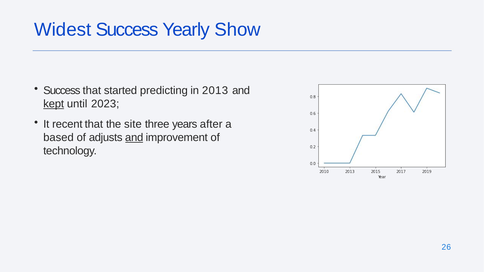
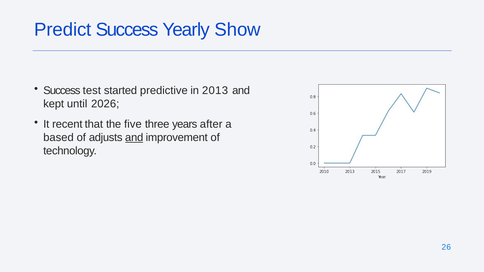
Widest: Widest -> Predict (63, 30)
Success that: that -> test (92, 91)
predicting: predicting -> predictive (164, 91)
kept underline: present -> none (54, 104)
2023: 2023 -> 2026 (105, 104)
site: site -> five (133, 124)
